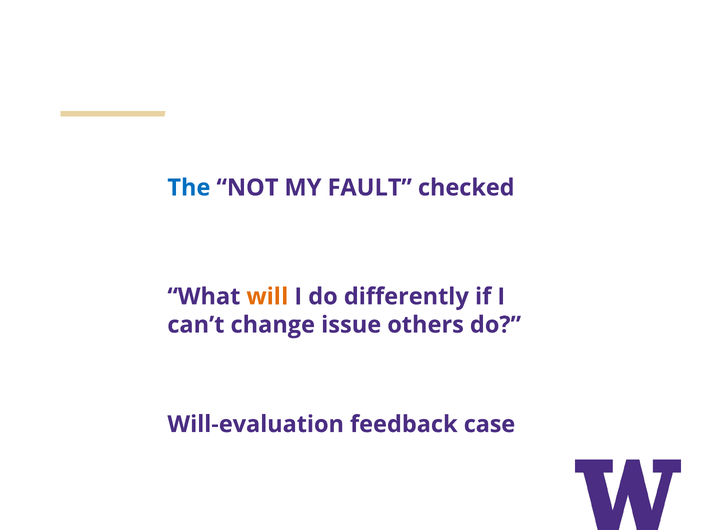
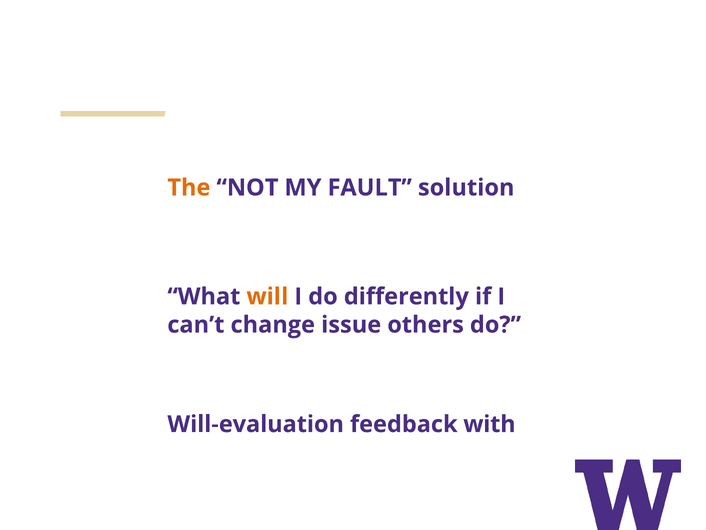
The colour: blue -> orange (189, 187)
checked: checked -> solution (466, 187)
case: case -> with (489, 424)
